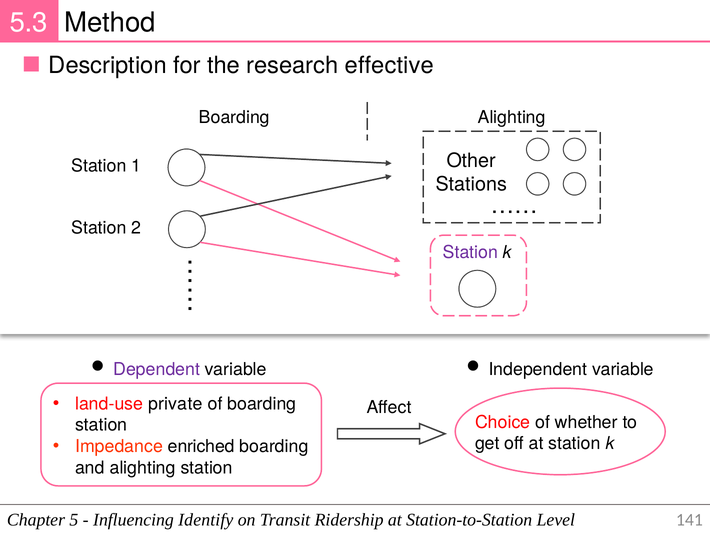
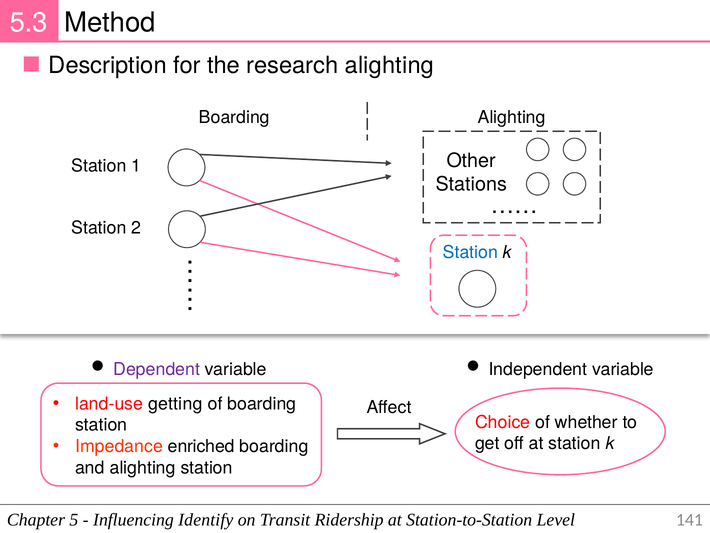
research effective: effective -> alighting (389, 65)
Station colour: purple -> blue (470, 252)
private: private -> getting (175, 403)
